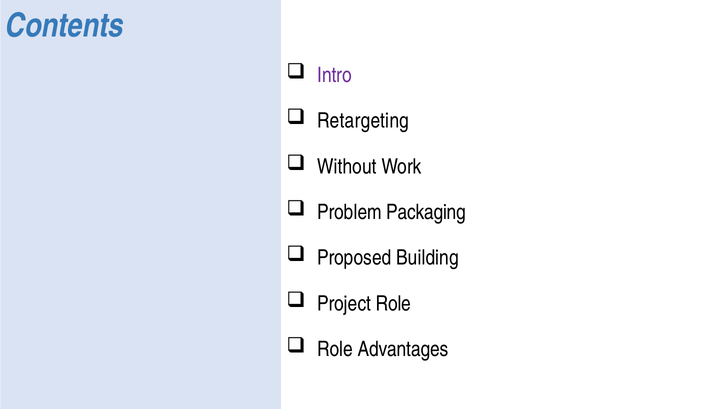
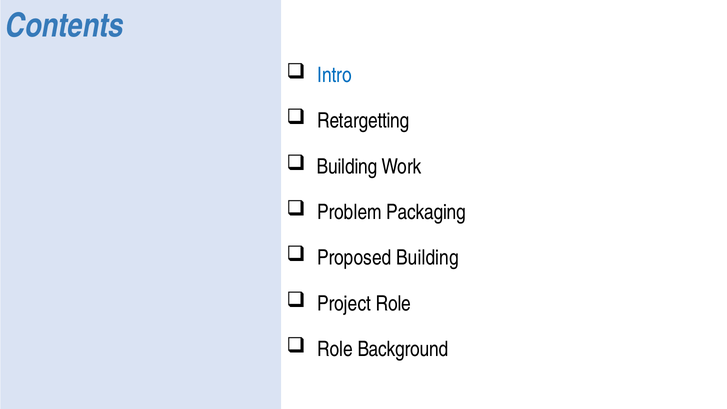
Intro colour: purple -> blue (335, 75)
Retargeting: Retargeting -> Retargetting (363, 121)
Without: Without -> Building (347, 167)
Advantages: Advantages -> Background (403, 349)
